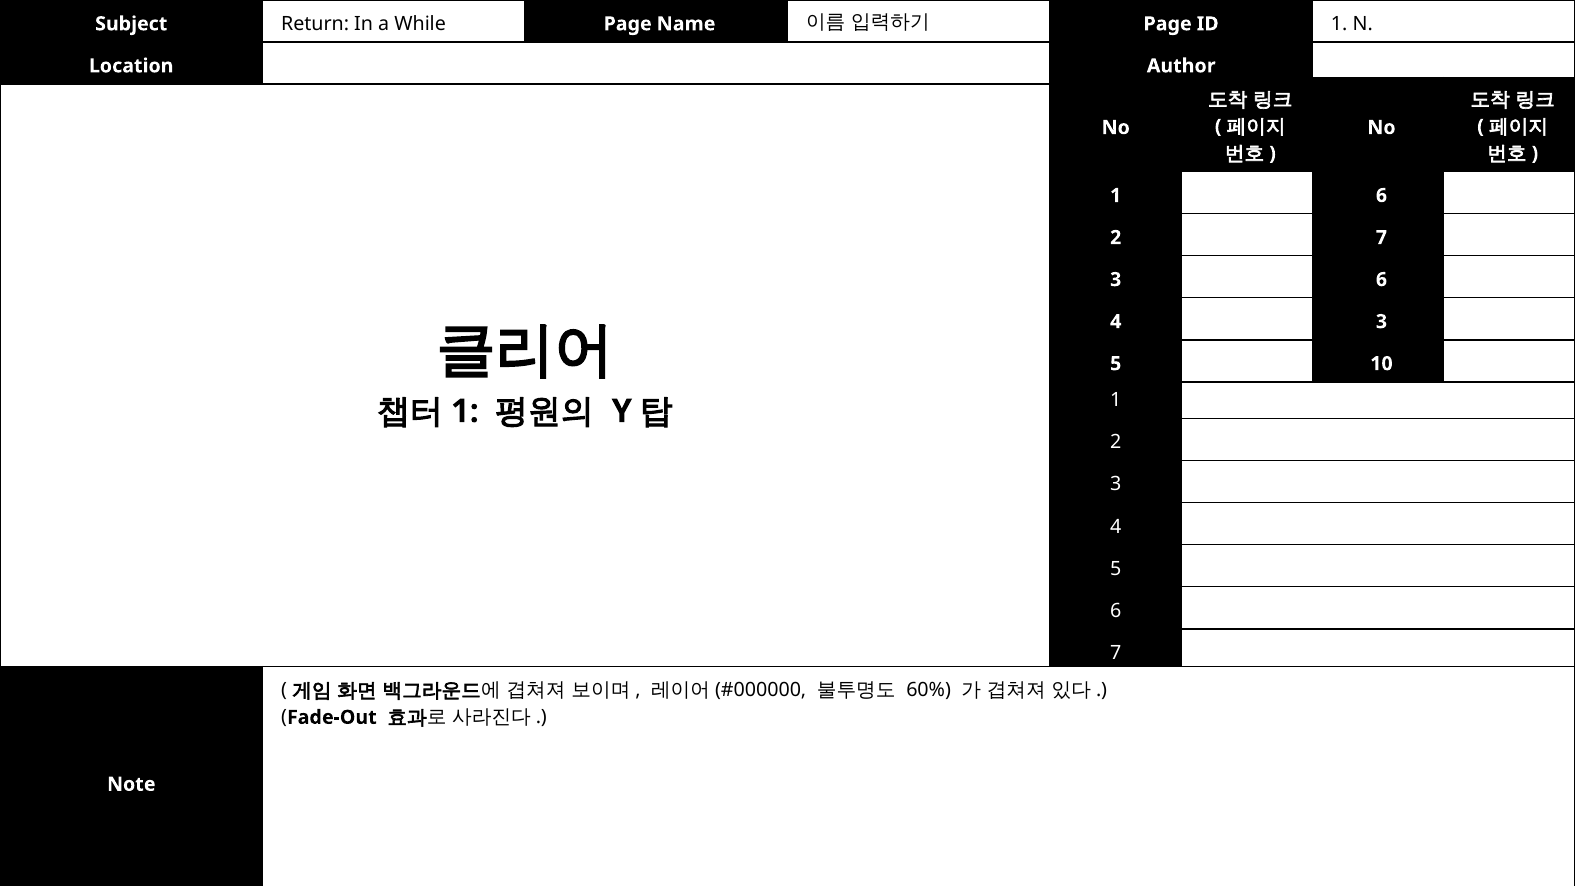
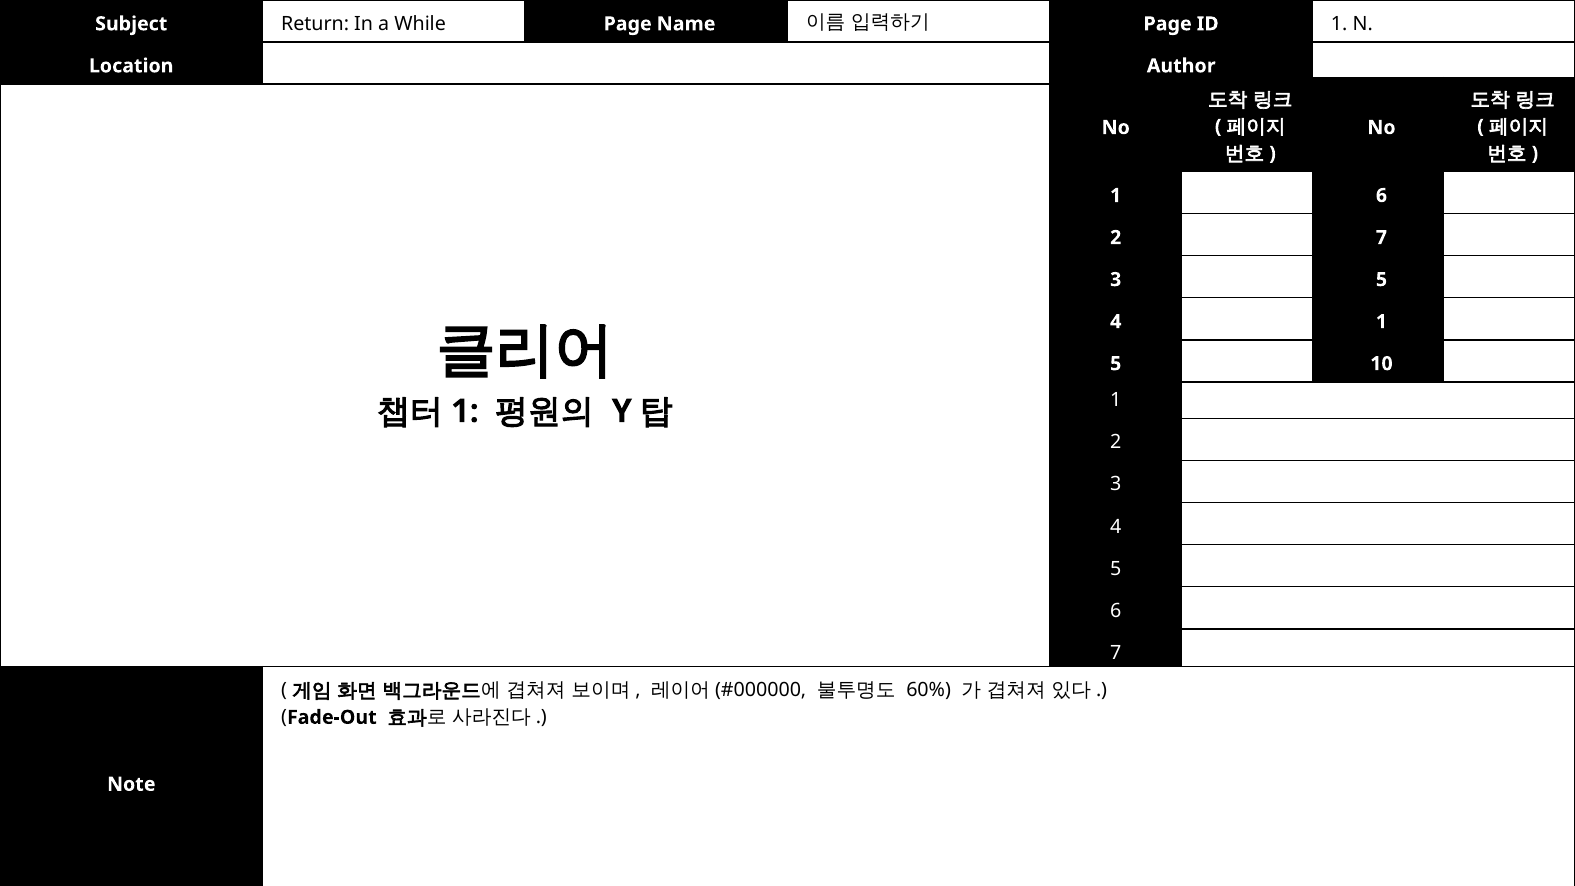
3 6: 6 -> 5 (1381, 280)
4 3: 3 -> 1 (1381, 322)
